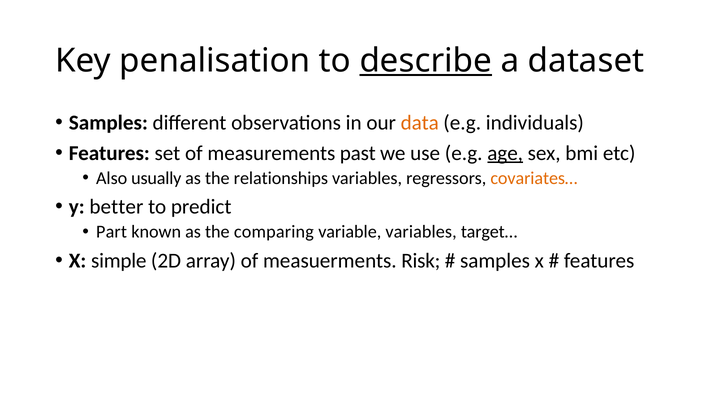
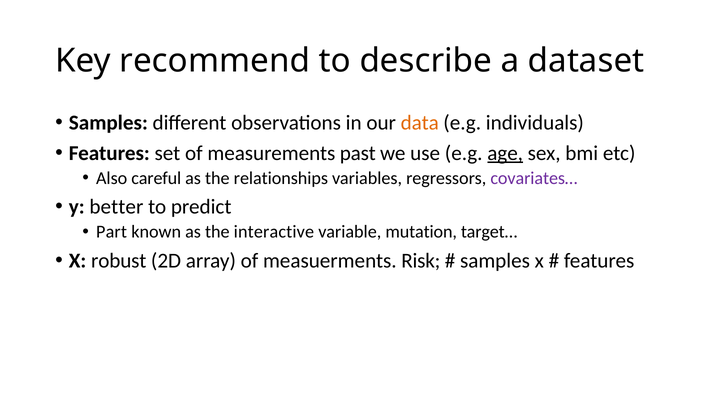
penalisation: penalisation -> recommend (215, 61)
describe underline: present -> none (426, 61)
usually: usually -> careful (156, 178)
covariates… colour: orange -> purple (534, 178)
comparing: comparing -> interactive (274, 232)
variable variables: variables -> mutation (421, 232)
simple: simple -> robust (119, 260)
